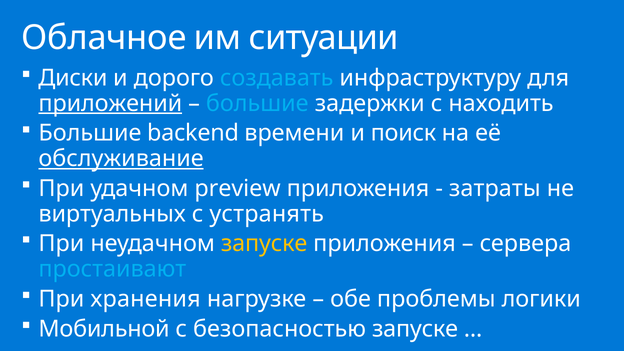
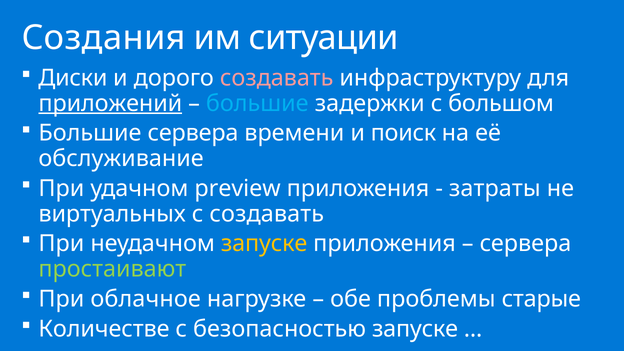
Облачное: Облачное -> Создания (104, 38)
создавать colour: light blue -> pink (277, 78)
находить: находить -> большом (501, 103)
Большие backend: backend -> сервера (193, 133)
обслуживание underline: present -> none (121, 159)
с устранять: устранять -> создавать (267, 214)
простаивают colour: light blue -> light green (112, 269)
хранения: хранения -> облачное (146, 299)
логики: логики -> старые (541, 299)
Мобильной: Мобильной -> Количестве (104, 329)
